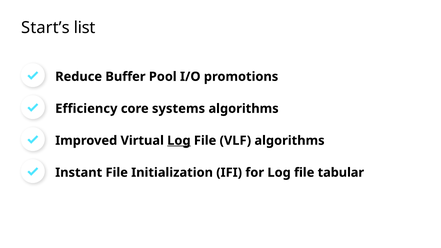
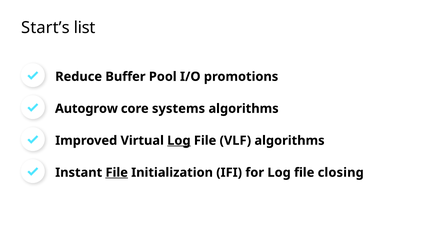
Efficiency: Efficiency -> Autogrow (86, 109)
File underline: none -> present (117, 173)
tabular: tabular -> closing (341, 173)
